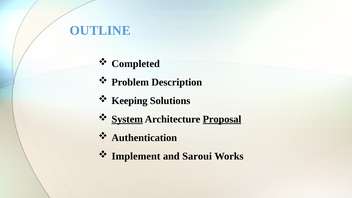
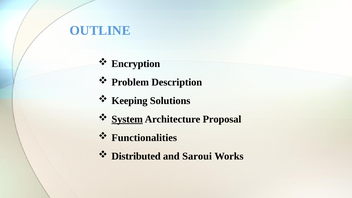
Completed: Completed -> Encryption (136, 64)
Proposal underline: present -> none (222, 119)
Authentication: Authentication -> Functionalities (144, 138)
Implement: Implement -> Distributed (136, 156)
